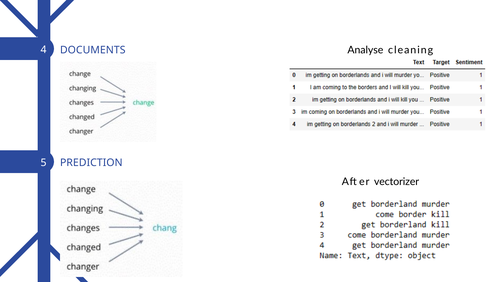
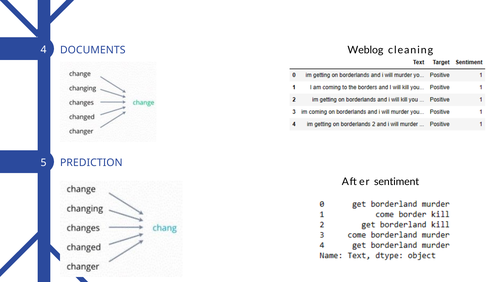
Analyse: Analyse -> Weblog (365, 50)
vectorizer: vectorizer -> sentiment (397, 182)
